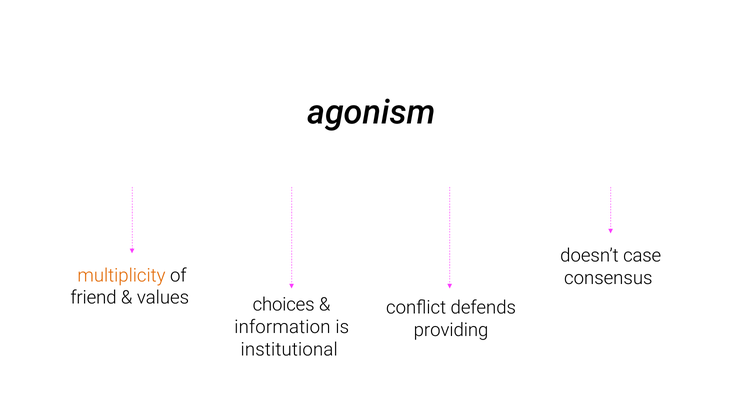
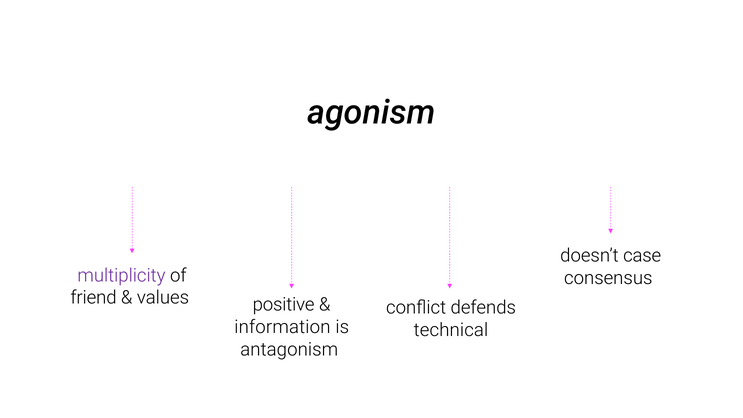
multiplicity colour: orange -> purple (121, 276)
choices: choices -> positive (284, 305)
providing: providing -> technical (451, 330)
institutional: institutional -> antagonism (289, 349)
